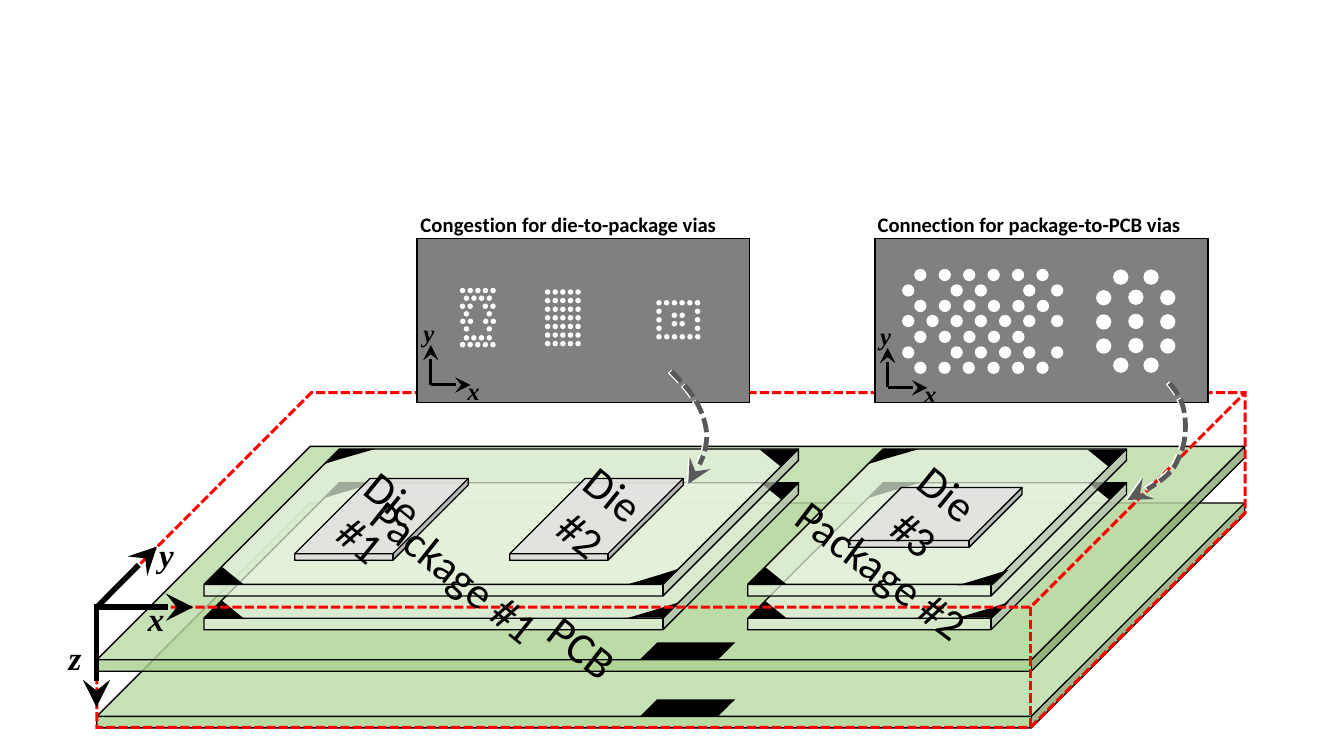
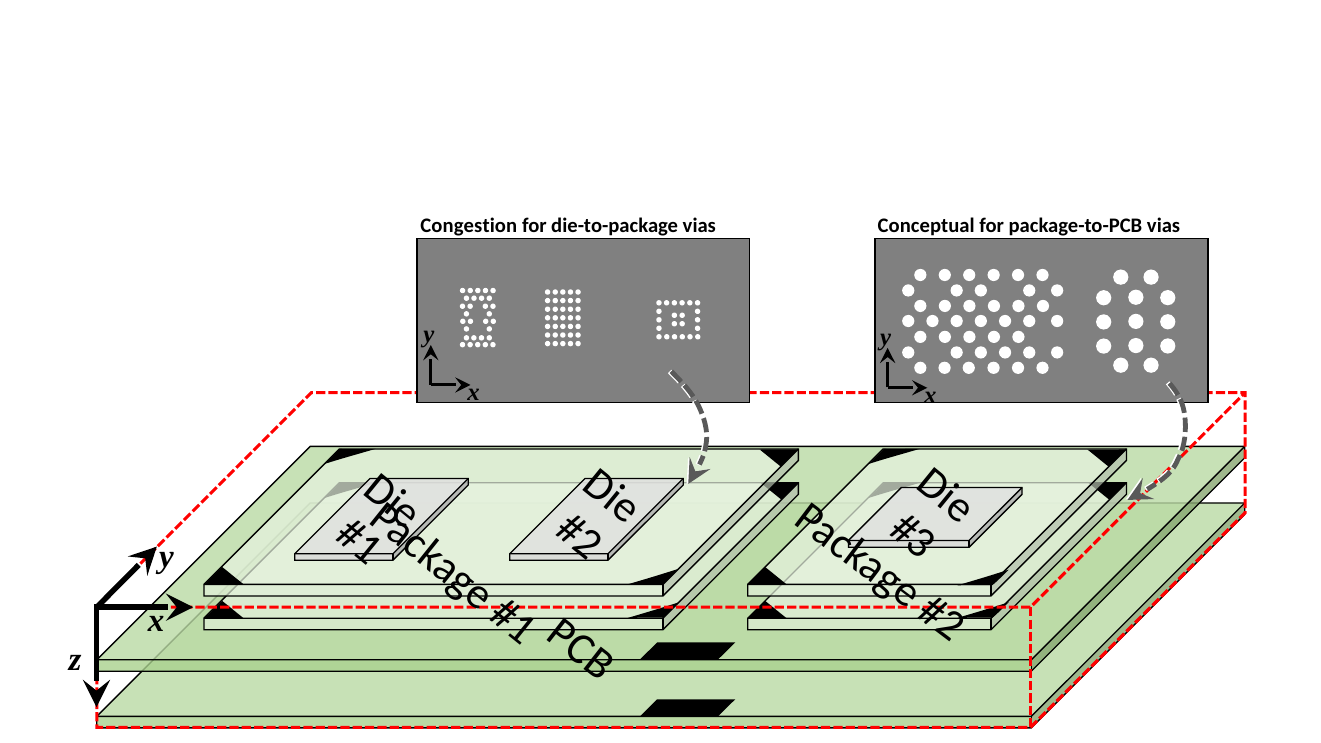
Connection: Connection -> Conceptual (926, 226)
